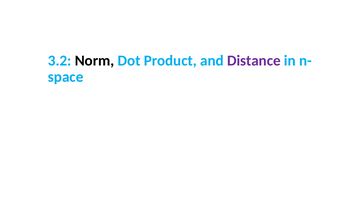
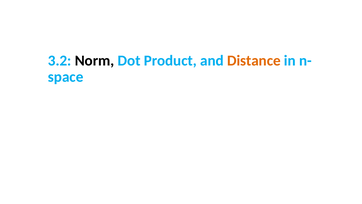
Distance colour: purple -> orange (254, 61)
